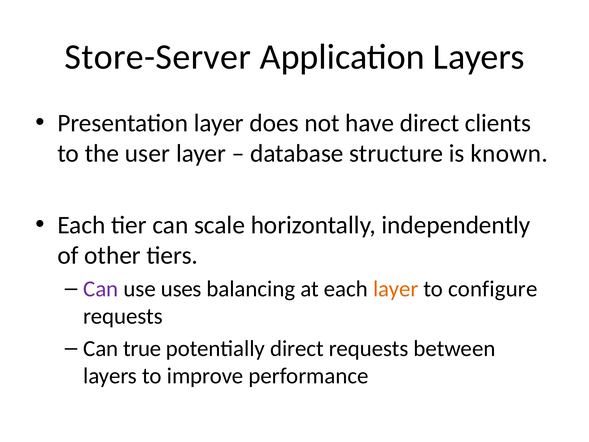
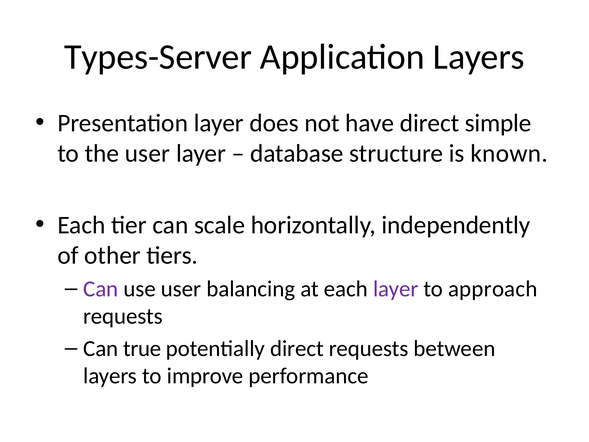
Store-Server: Store-Server -> Types-Server (158, 57)
clients: clients -> simple (498, 123)
use uses: uses -> user (181, 289)
layer colour: orange -> purple (396, 289)
configure: configure -> approach (493, 289)
